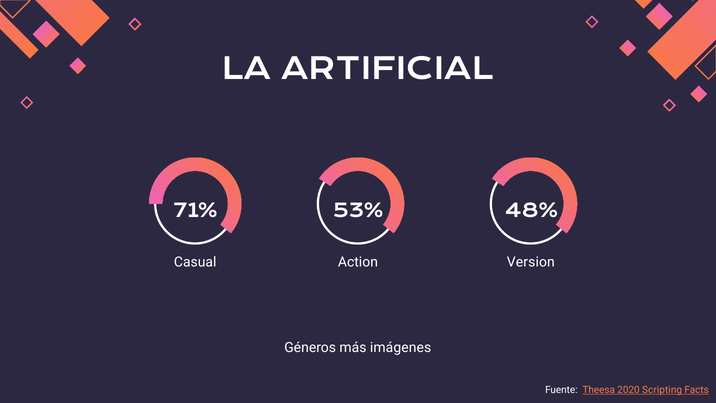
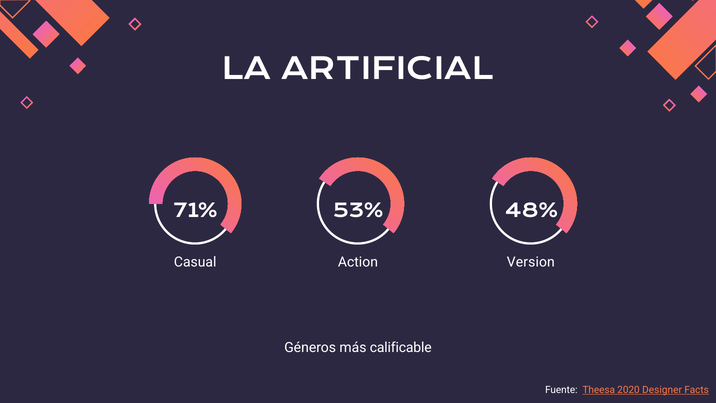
imágenes: imágenes -> calificable (401, 348)
Scripting: Scripting -> Designer (662, 390)
